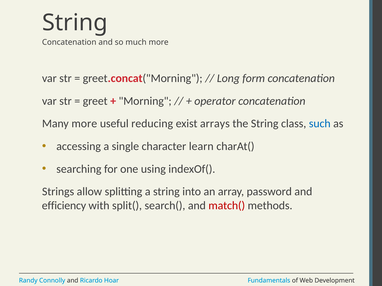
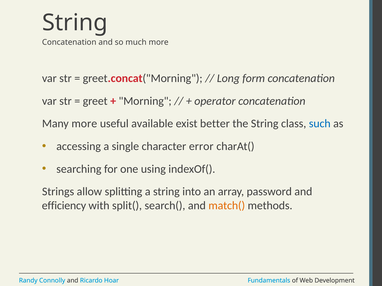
reducing: reducing -> available (152, 124)
arrays: arrays -> better (215, 124)
learn: learn -> error (201, 147)
match( colour: red -> orange (227, 206)
